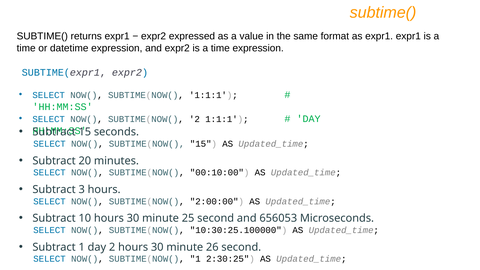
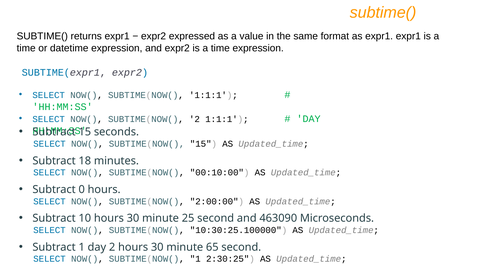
20: 20 -> 18 (85, 161)
3: 3 -> 0 (82, 190)
656053: 656053 -> 463090 (278, 218)
26: 26 -> 65 (212, 247)
